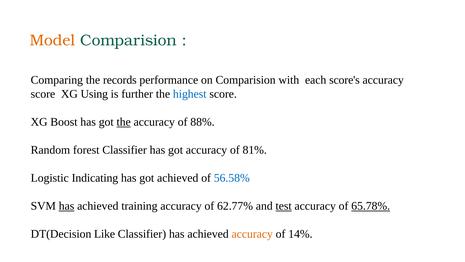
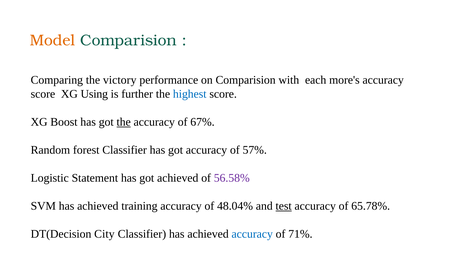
records: records -> victory (120, 80)
score's: score's -> more's (344, 80)
88%: 88% -> 67% (202, 122)
81%: 81% -> 57% (255, 150)
Indicating: Indicating -> Statement (95, 178)
56.58% colour: blue -> purple (232, 178)
has underline: present -> none (67, 206)
62.77%: 62.77% -> 48.04% (235, 206)
65.78% underline: present -> none (371, 206)
Like: Like -> City (104, 233)
accuracy colour: orange -> blue (252, 233)
14%: 14% -> 71% (300, 233)
